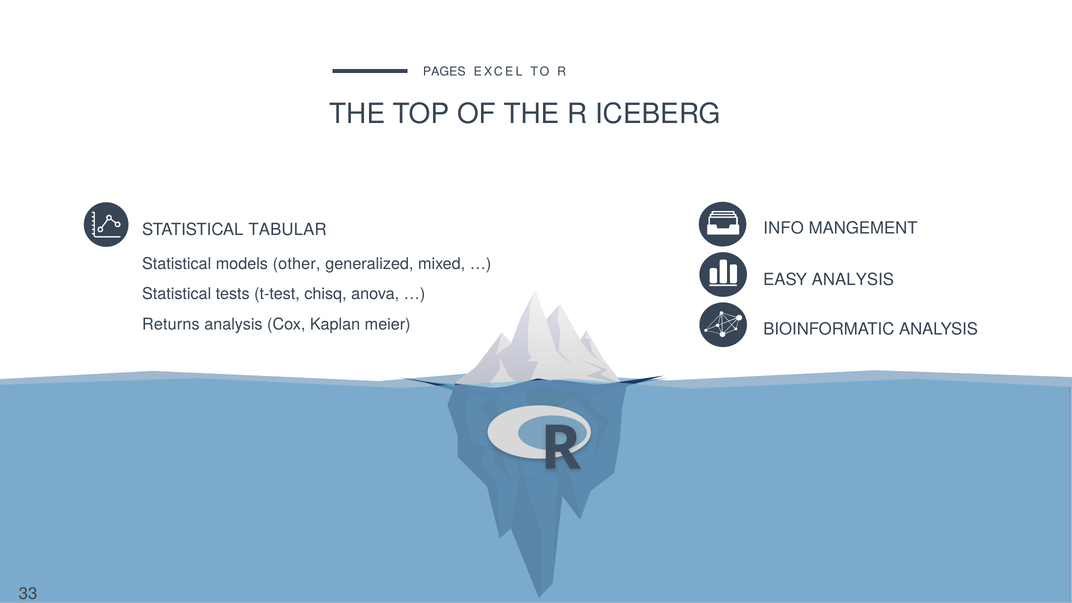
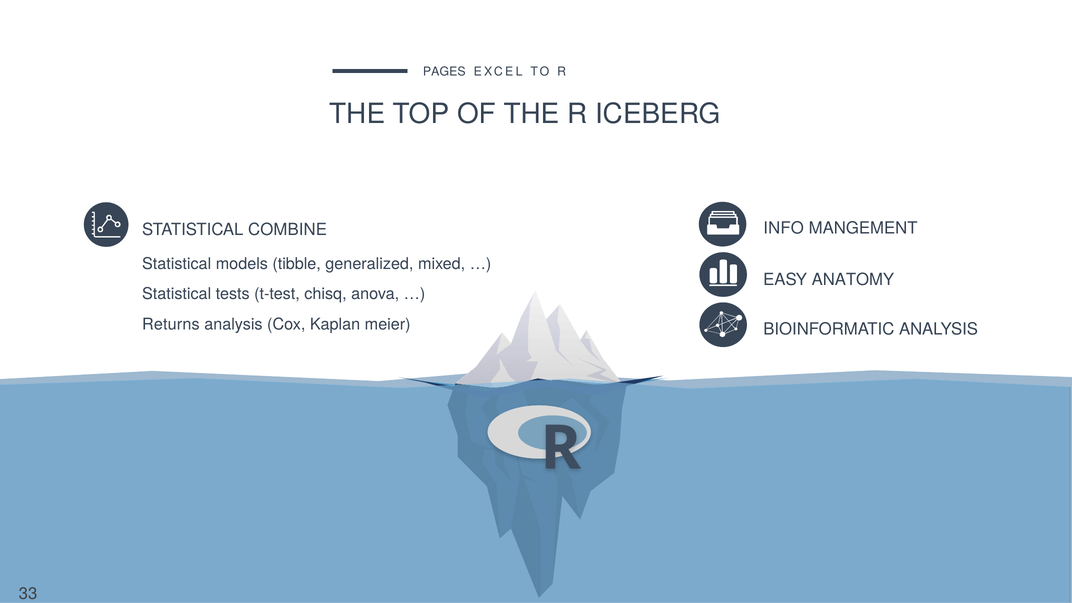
TABULAR: TABULAR -> COMBINE (288, 230)
other: other -> tibble (297, 264)
EASY ANALYSIS: ANALYSIS -> ANATOMY (853, 280)
